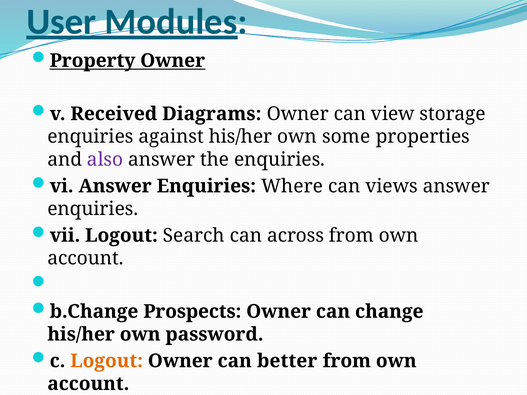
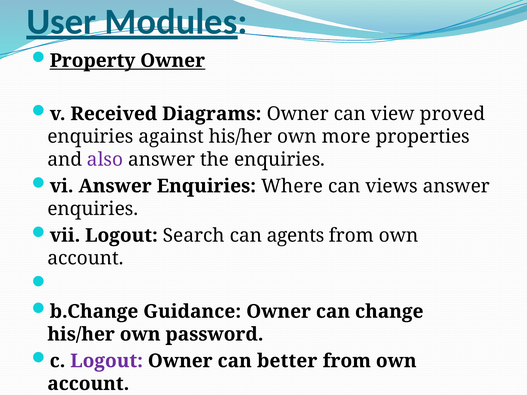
storage: storage -> proved (453, 114)
some: some -> more (346, 137)
across: across -> agents (296, 236)
Prospects: Prospects -> Guidance (192, 312)
Logout colour: orange -> purple (107, 361)
